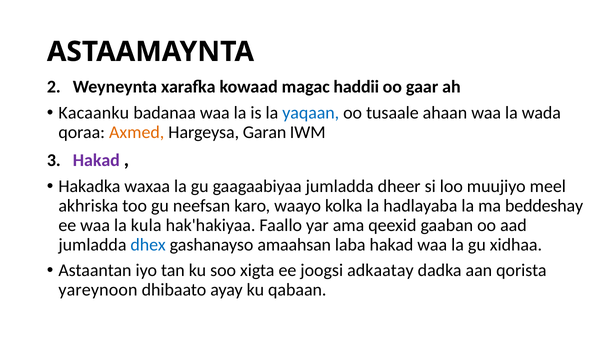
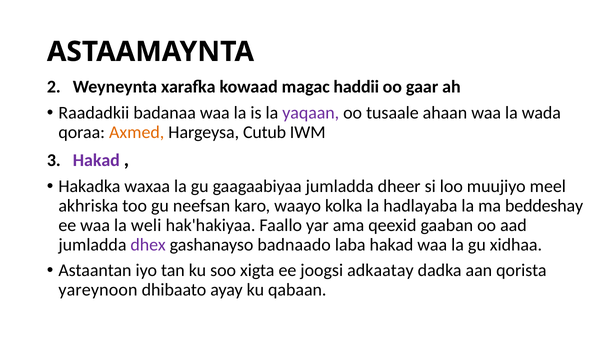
Kacaanku: Kacaanku -> Raadadkii (94, 113)
yaqaan colour: blue -> purple (311, 113)
Garan: Garan -> Cutub (265, 132)
kula: kula -> weli (146, 225)
dhex colour: blue -> purple (148, 245)
amaahsan: amaahsan -> badnaado (294, 245)
